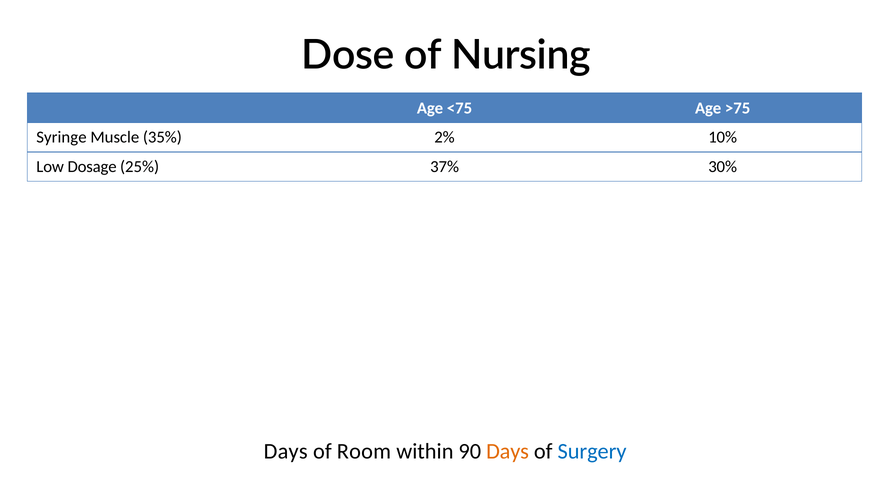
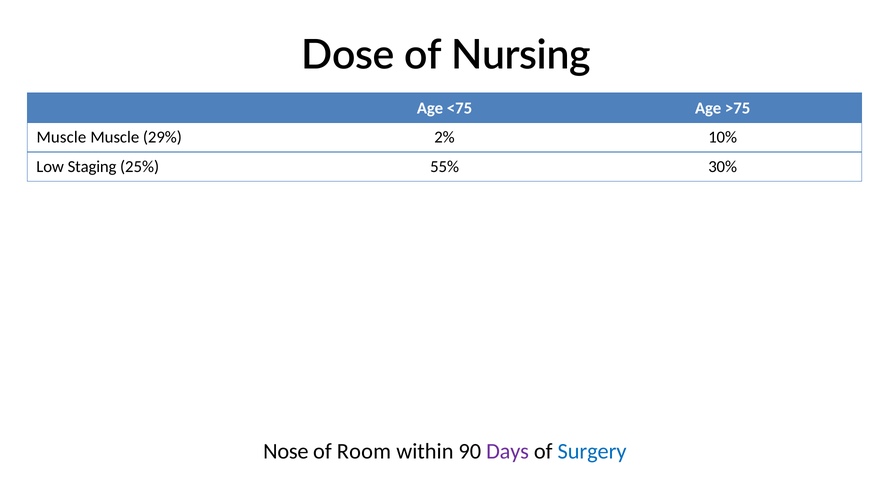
Syringe: Syringe -> Muscle (61, 137)
35%: 35% -> 29% (162, 137)
Dosage: Dosage -> Staging (92, 167)
37%: 37% -> 55% (445, 167)
Days: Days -> Nose (286, 451)
Days colour: orange -> purple (508, 451)
